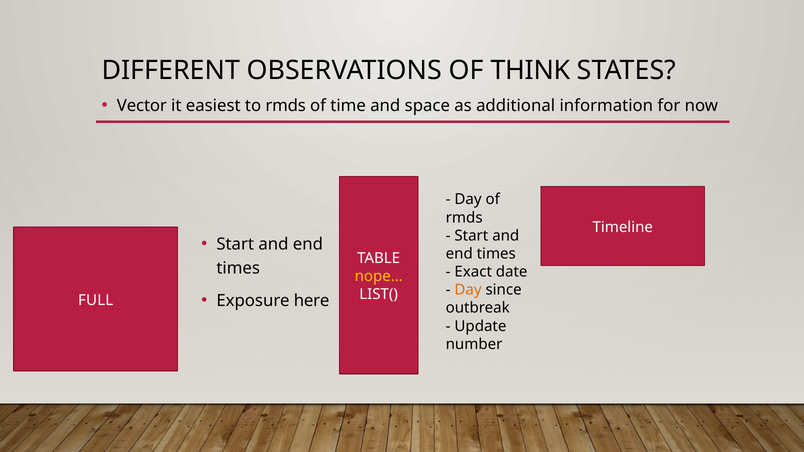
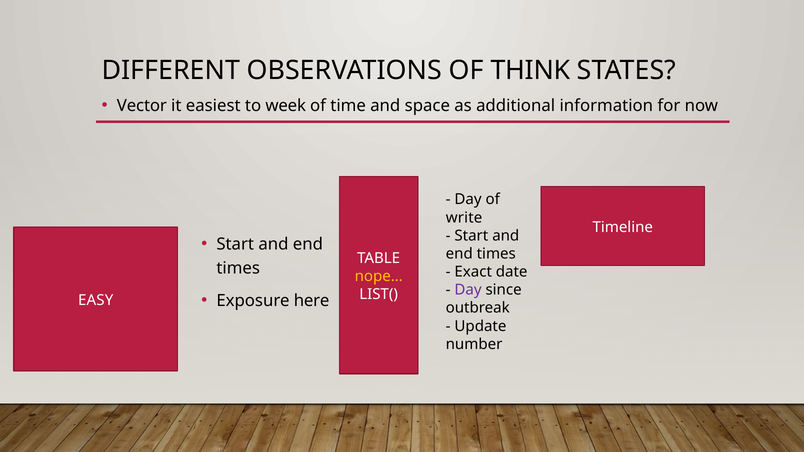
to rmds: rmds -> week (286, 106)
rmds: rmds -> write (464, 218)
Day colour: orange -> purple (468, 290)
FULL: FULL -> EASY (96, 300)
